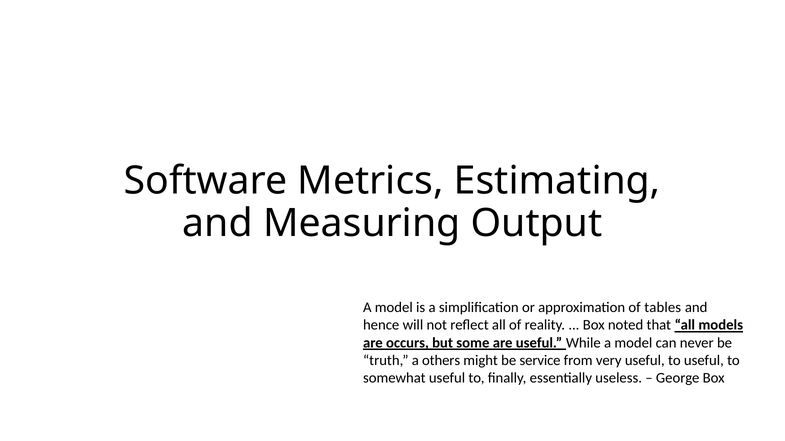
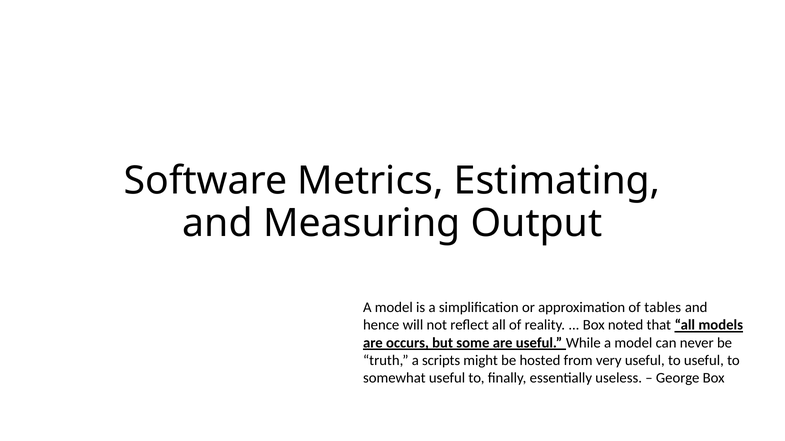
others: others -> scripts (441, 361)
service: service -> hosted (540, 361)
